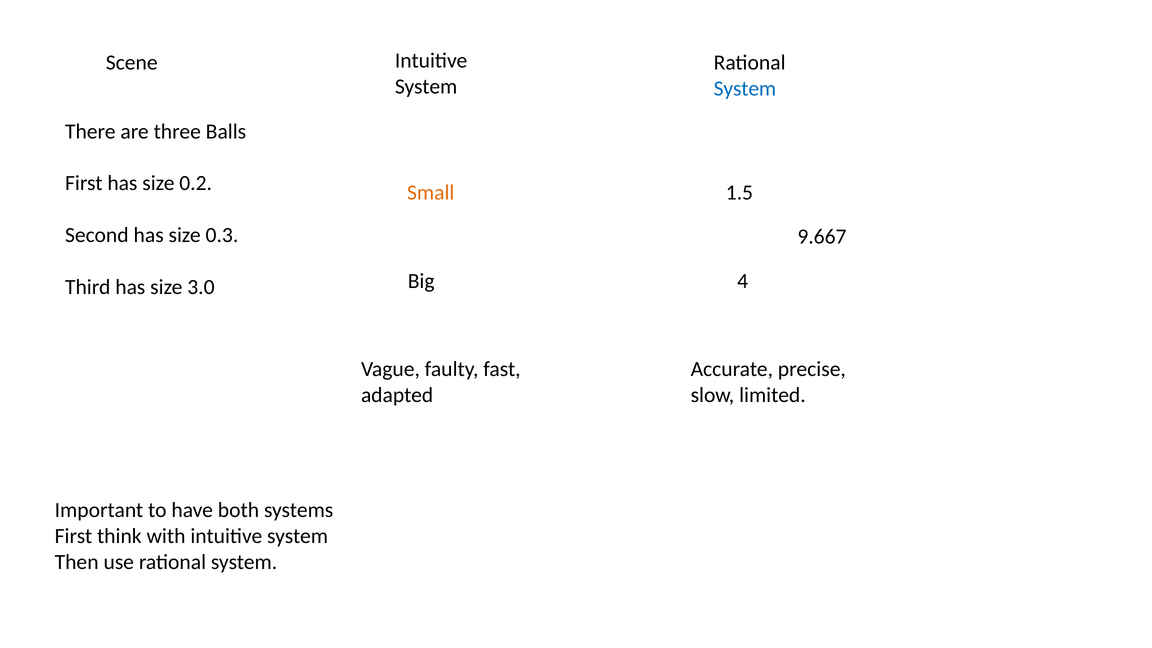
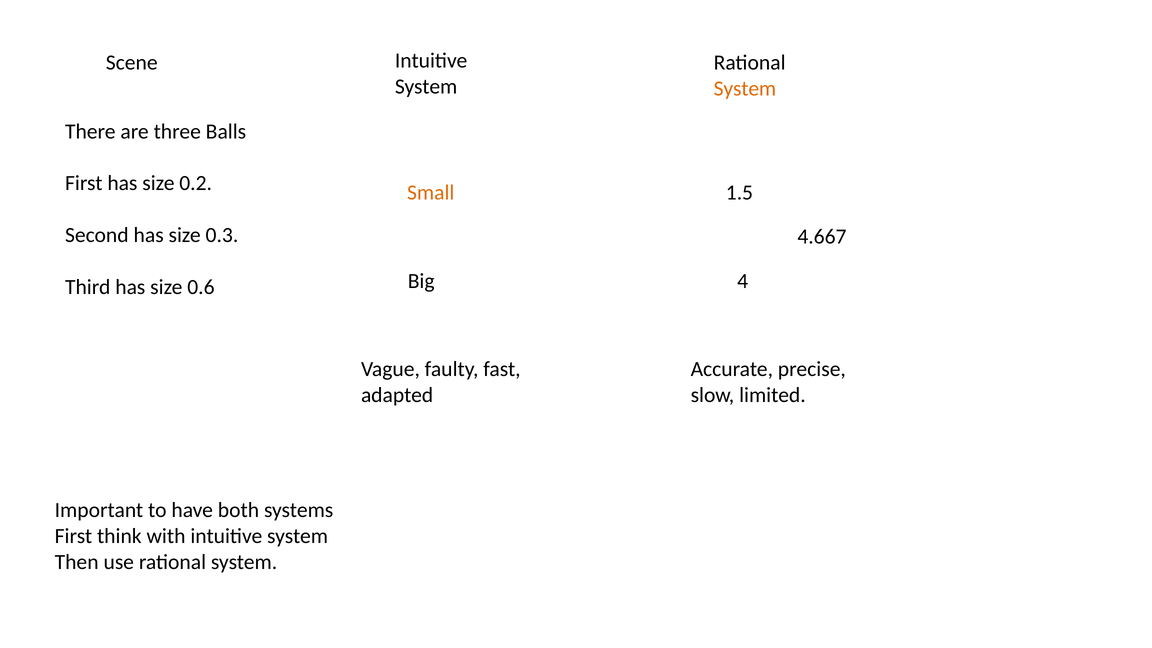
System colour: blue -> orange (745, 88)
9.667: 9.667 -> 4.667 (822, 237)
3.0: 3.0 -> 0.6 (201, 287)
